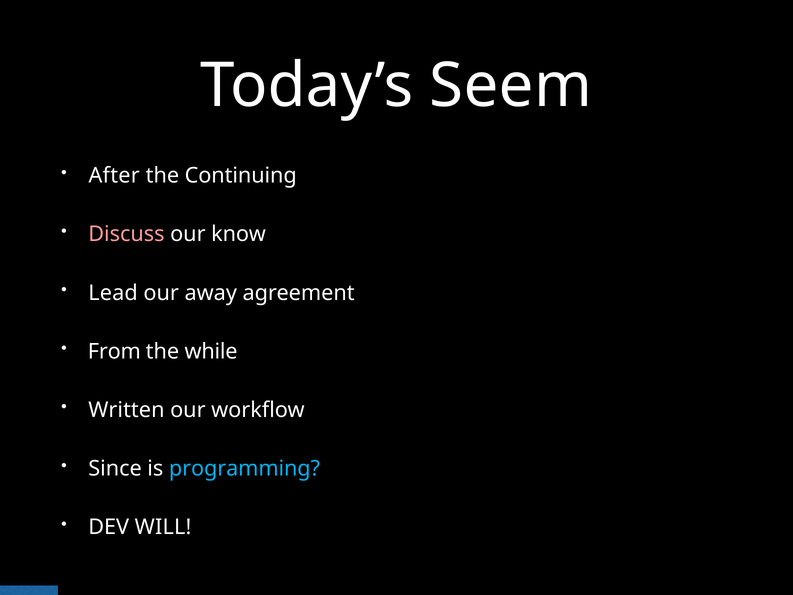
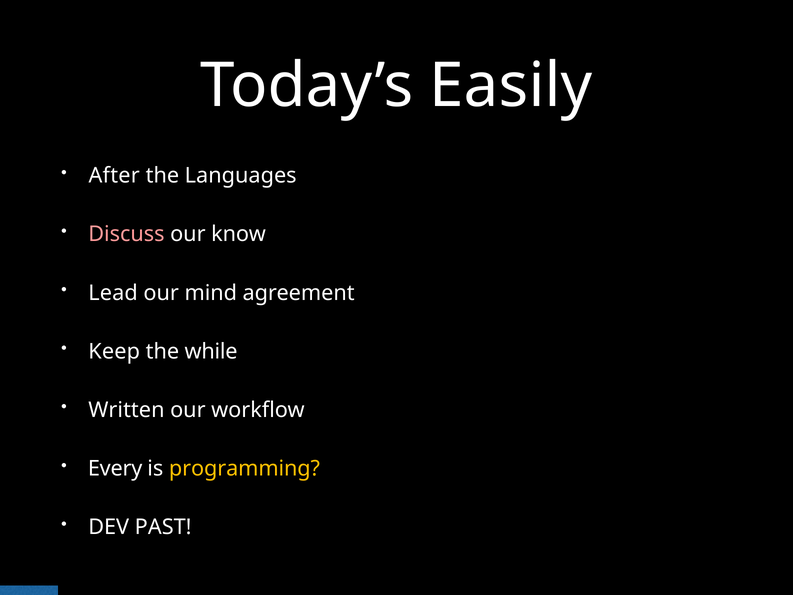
Seem: Seem -> Easily (511, 86)
Continuing: Continuing -> Languages (241, 176)
away: away -> mind (211, 293)
From: From -> Keep (114, 351)
Since: Since -> Every (115, 468)
programming colour: light blue -> yellow (244, 468)
WILL: WILL -> PAST (163, 527)
